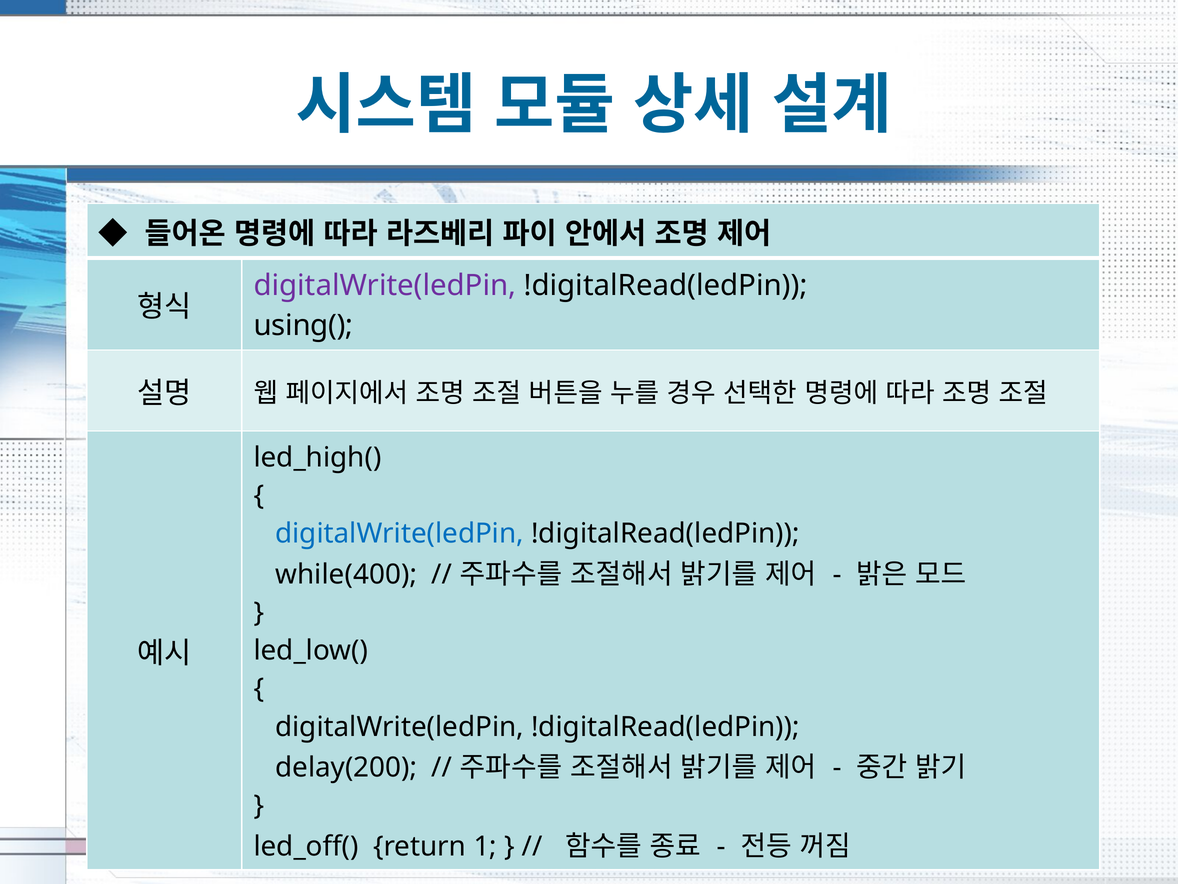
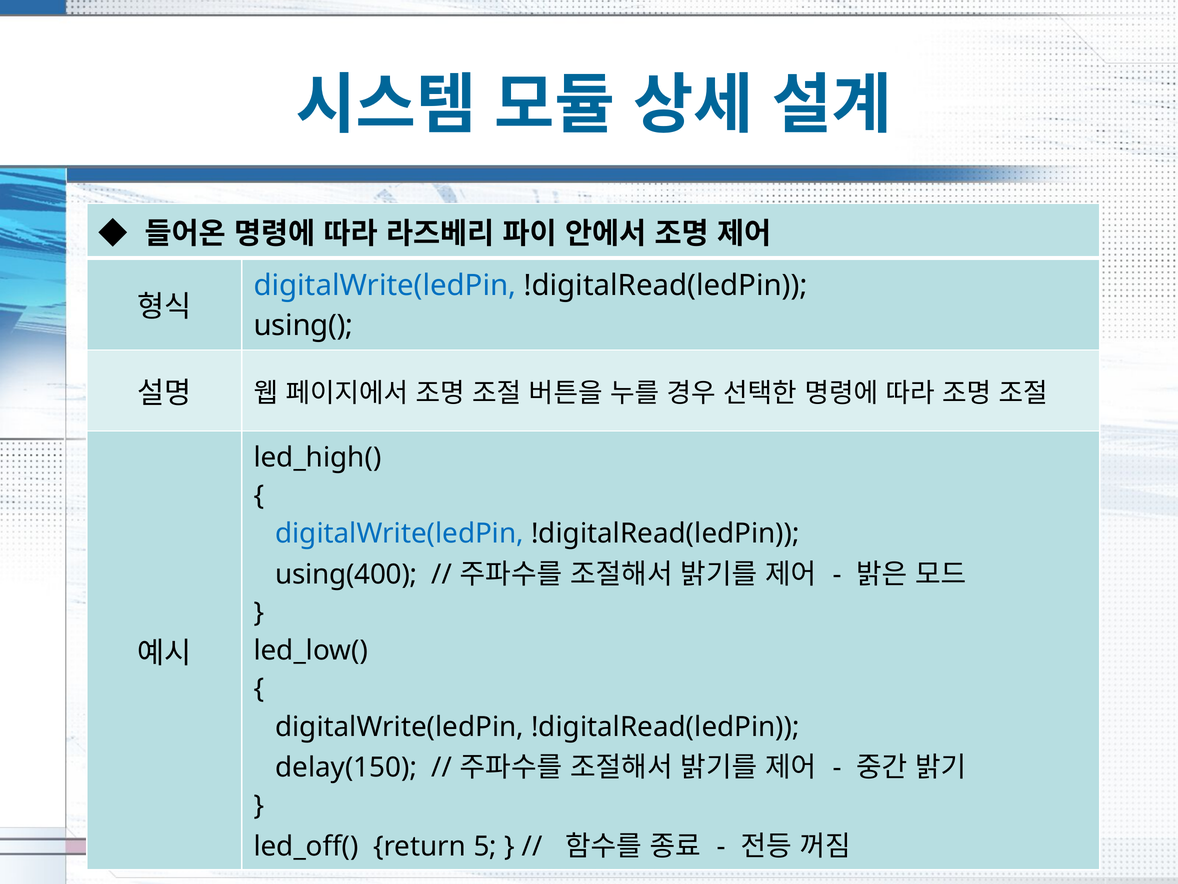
digitalWrite(ledPin colour: purple -> blue (385, 285)
while(400: while(400 -> using(400 (346, 574)
delay(200: delay(200 -> delay(150 (346, 767)
1: 1 -> 5 (485, 846)
